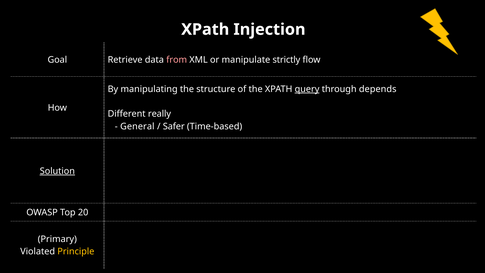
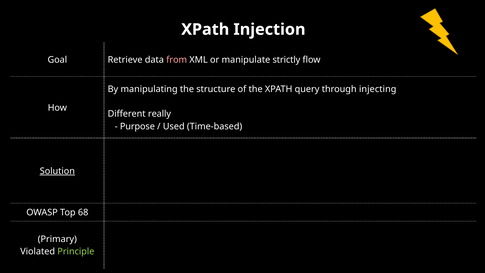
query underline: present -> none (307, 89)
depends: depends -> injecting (378, 89)
General: General -> Purpose (137, 126)
Safer: Safer -> Used (174, 126)
20: 20 -> 68 (83, 212)
Principle colour: yellow -> light green (76, 251)
